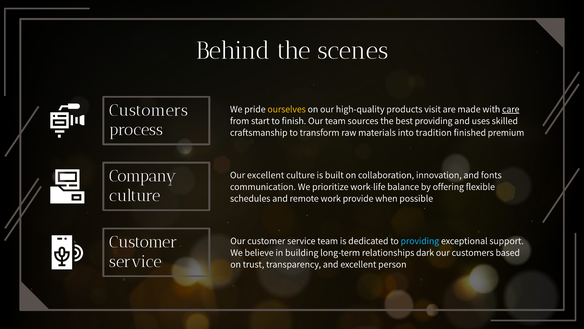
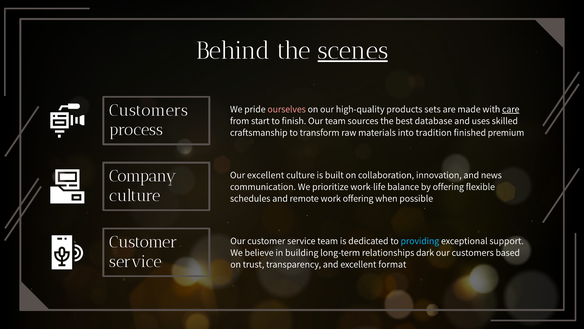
scenes underline: none -> present (353, 51)
ourselves colour: yellow -> pink (287, 109)
visit: visit -> sets (433, 109)
best providing: providing -> database (434, 121)
fonts: fonts -> news (491, 175)
work provide: provide -> offering (358, 198)
person: person -> format (392, 264)
